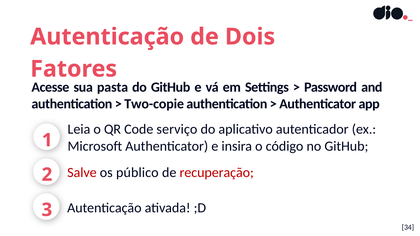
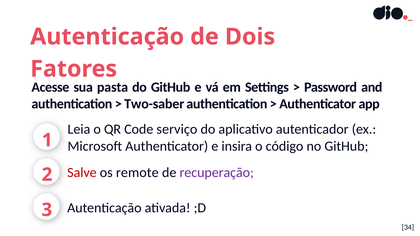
Two-copie: Two-copie -> Two-saber (154, 104)
público: público -> remote (137, 173)
recuperação colour: red -> purple (217, 173)
